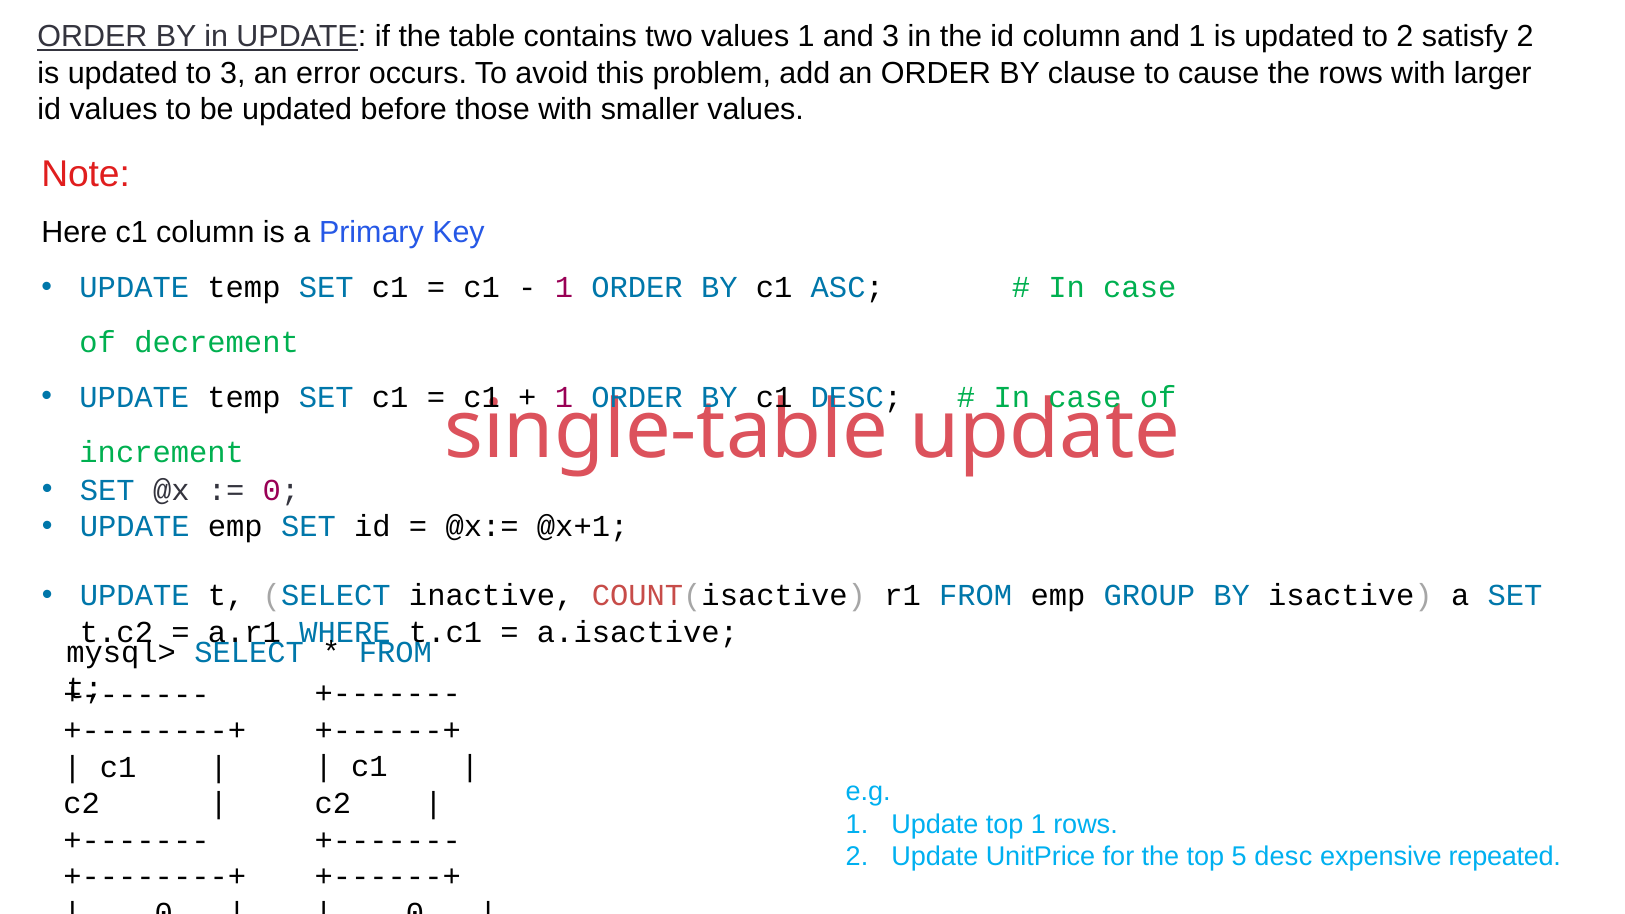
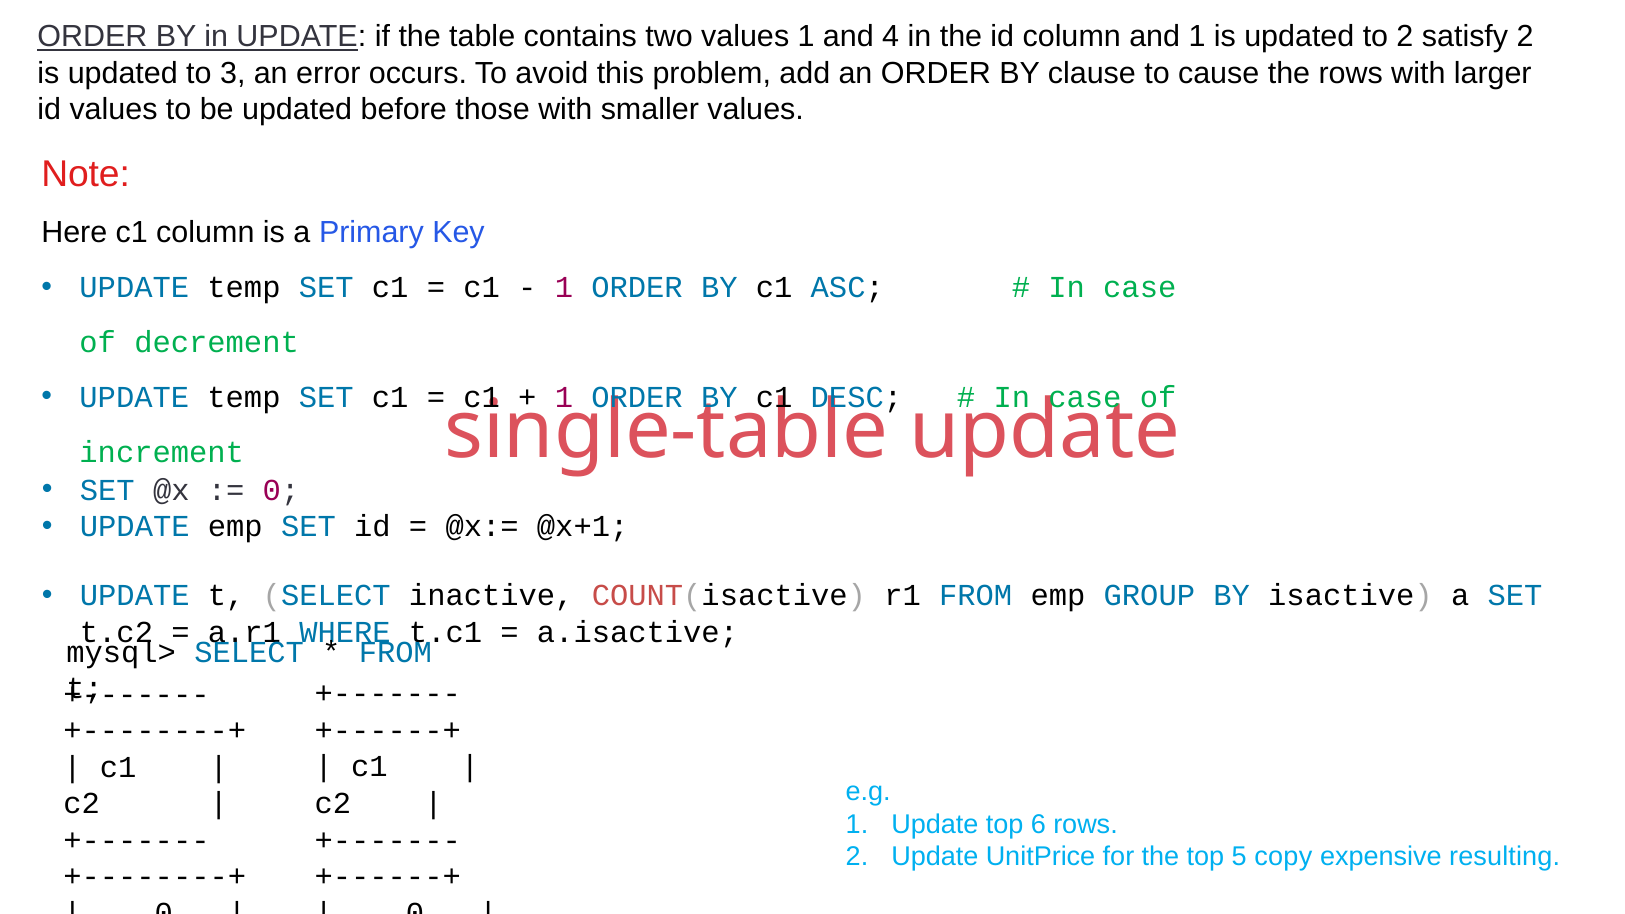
and 3: 3 -> 4 (891, 36)
top 1: 1 -> 6 (1038, 824)
5 desc: desc -> copy (1283, 857)
repeated: repeated -> resulting (1505, 857)
